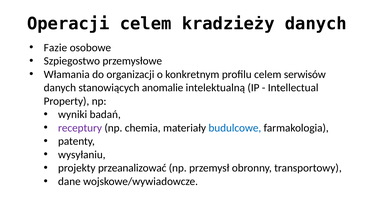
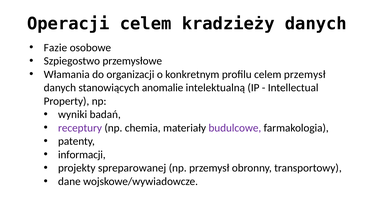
celem serwisów: serwisów -> przemysł (305, 75)
budulcowe colour: blue -> purple (235, 128)
wysyłaniu: wysyłaniu -> informacji (82, 155)
przeanalizować: przeanalizować -> spreparowanej (132, 168)
